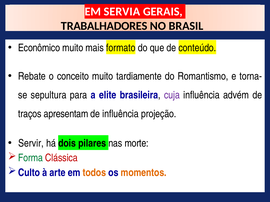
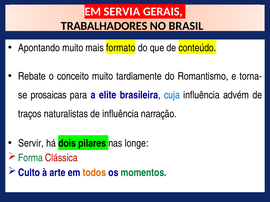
Econômico: Econômico -> Apontando (39, 48)
sepultura: sepultura -> prosaicas (49, 95)
cuja colour: purple -> blue (172, 95)
apresentam: apresentam -> naturalistas (66, 114)
projeção: projeção -> narração (159, 114)
morte: morte -> longe (137, 144)
momentos colour: orange -> green (144, 173)
